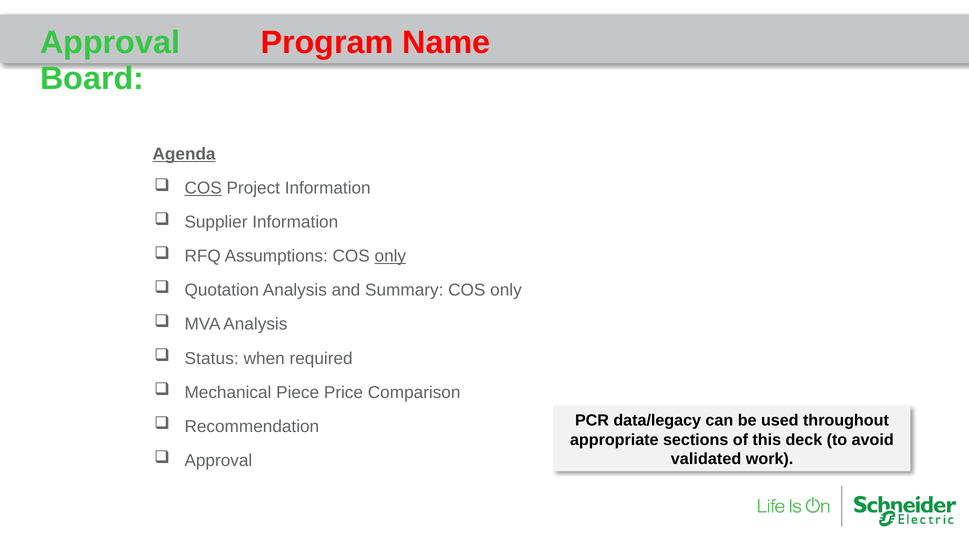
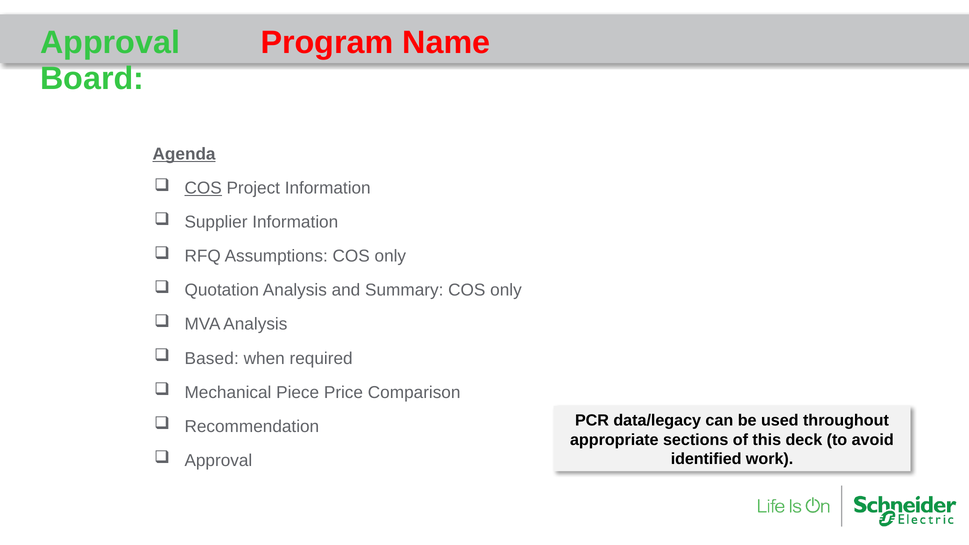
only underline: present -> none (390, 256)
Status: Status -> Based (212, 358)
validated: validated -> identified (706, 459)
